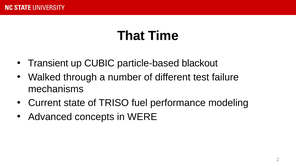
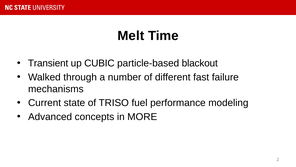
That: That -> Melt (131, 36)
test: test -> fast (201, 77)
WERE: WERE -> MORE (142, 116)
